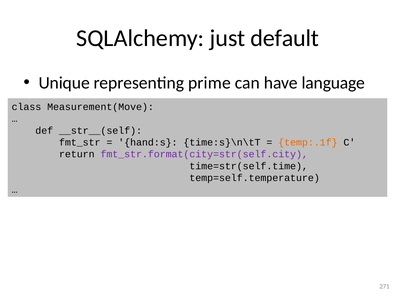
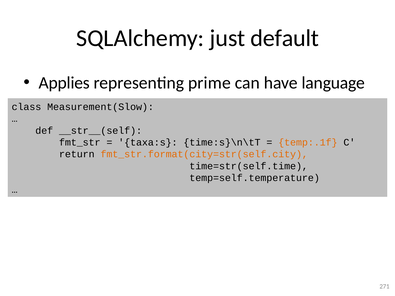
Unique: Unique -> Applies (64, 83)
Measurement(Move: Measurement(Move -> Measurement(Slow (101, 107)
hand:s: hand:s -> taxa:s (148, 142)
fmt_str.format(city=str(self.city colour: purple -> orange (204, 154)
